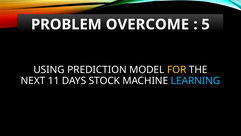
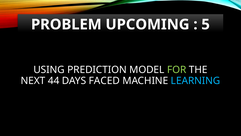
OVERCOME: OVERCOME -> UPCOMING (147, 24)
FOR colour: yellow -> light green (177, 70)
11: 11 -> 44 (54, 80)
STOCK: STOCK -> FACED (104, 80)
